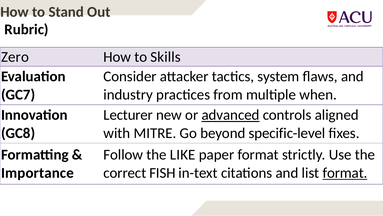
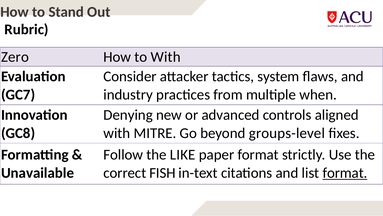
to Skills: Skills -> With (166, 57)
Lecturer: Lecturer -> Denying (128, 115)
advanced underline: present -> none (231, 115)
specific-level: specific-level -> groups-level (287, 133)
Importance: Importance -> Unavailable (38, 173)
